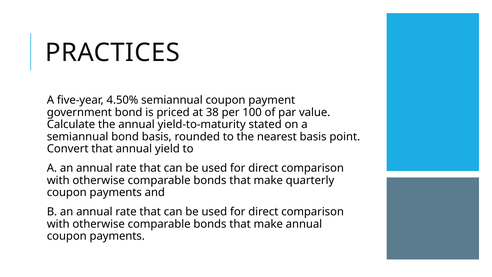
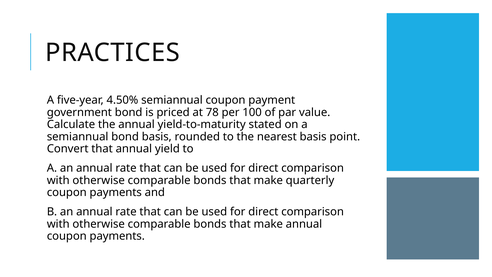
38: 38 -> 78 (212, 112)
